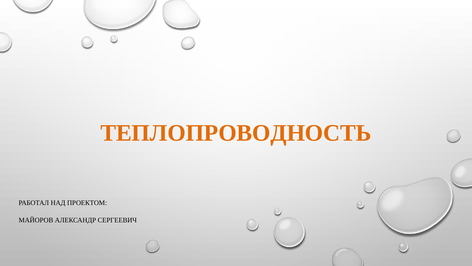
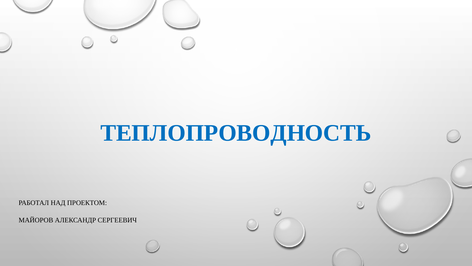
ТЕПЛОПРОВОДНОСТЬ colour: orange -> blue (236, 133)
